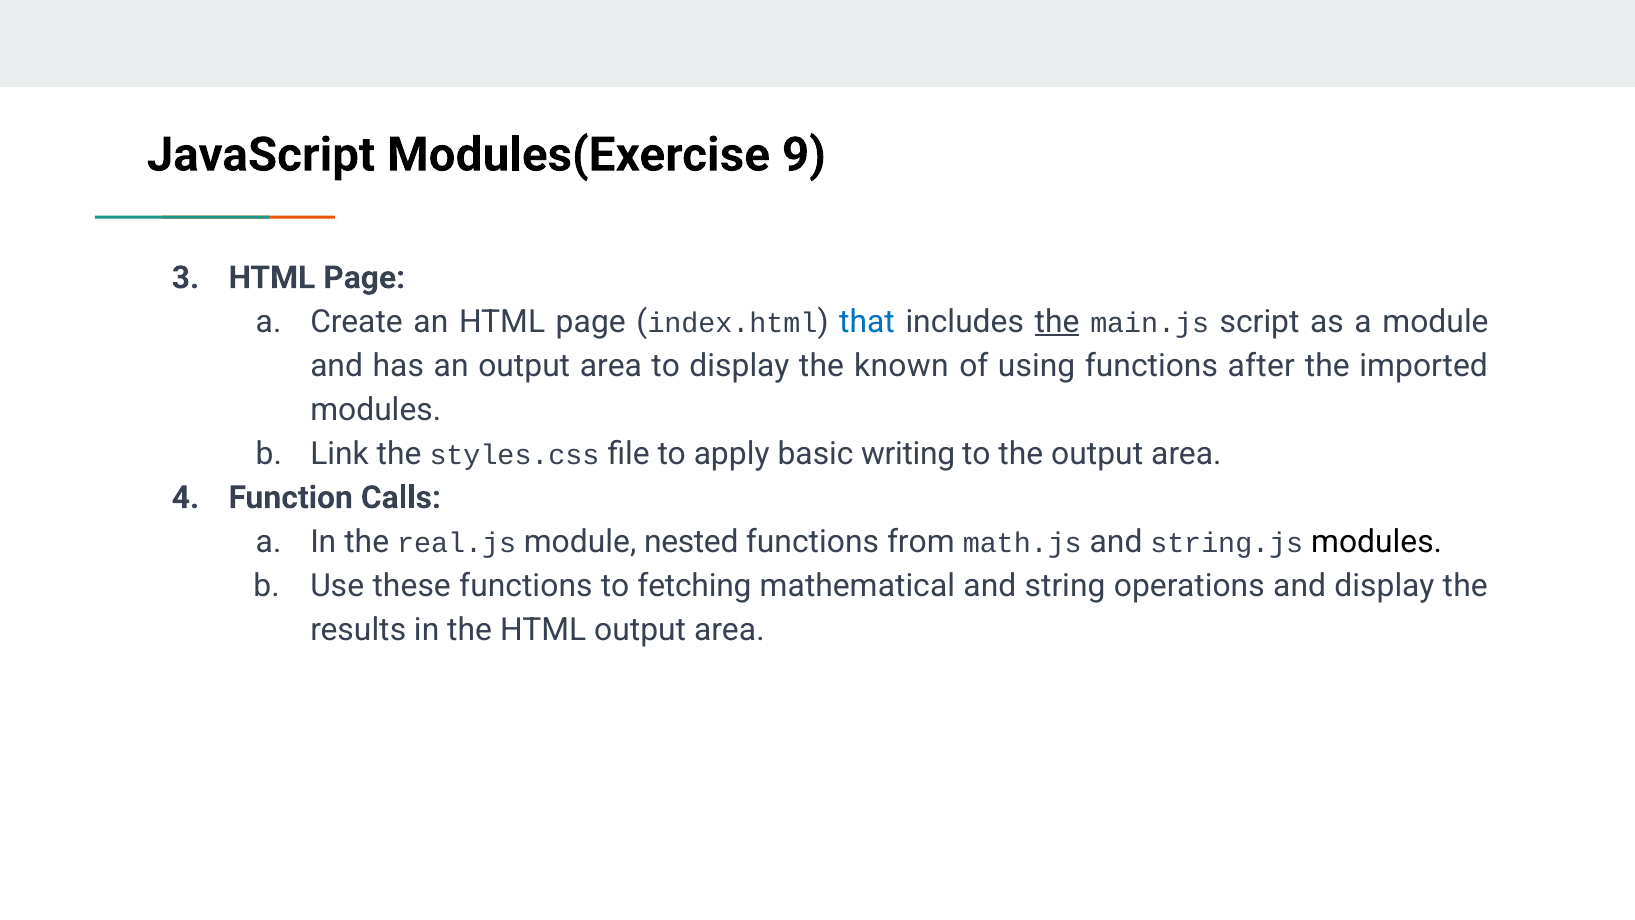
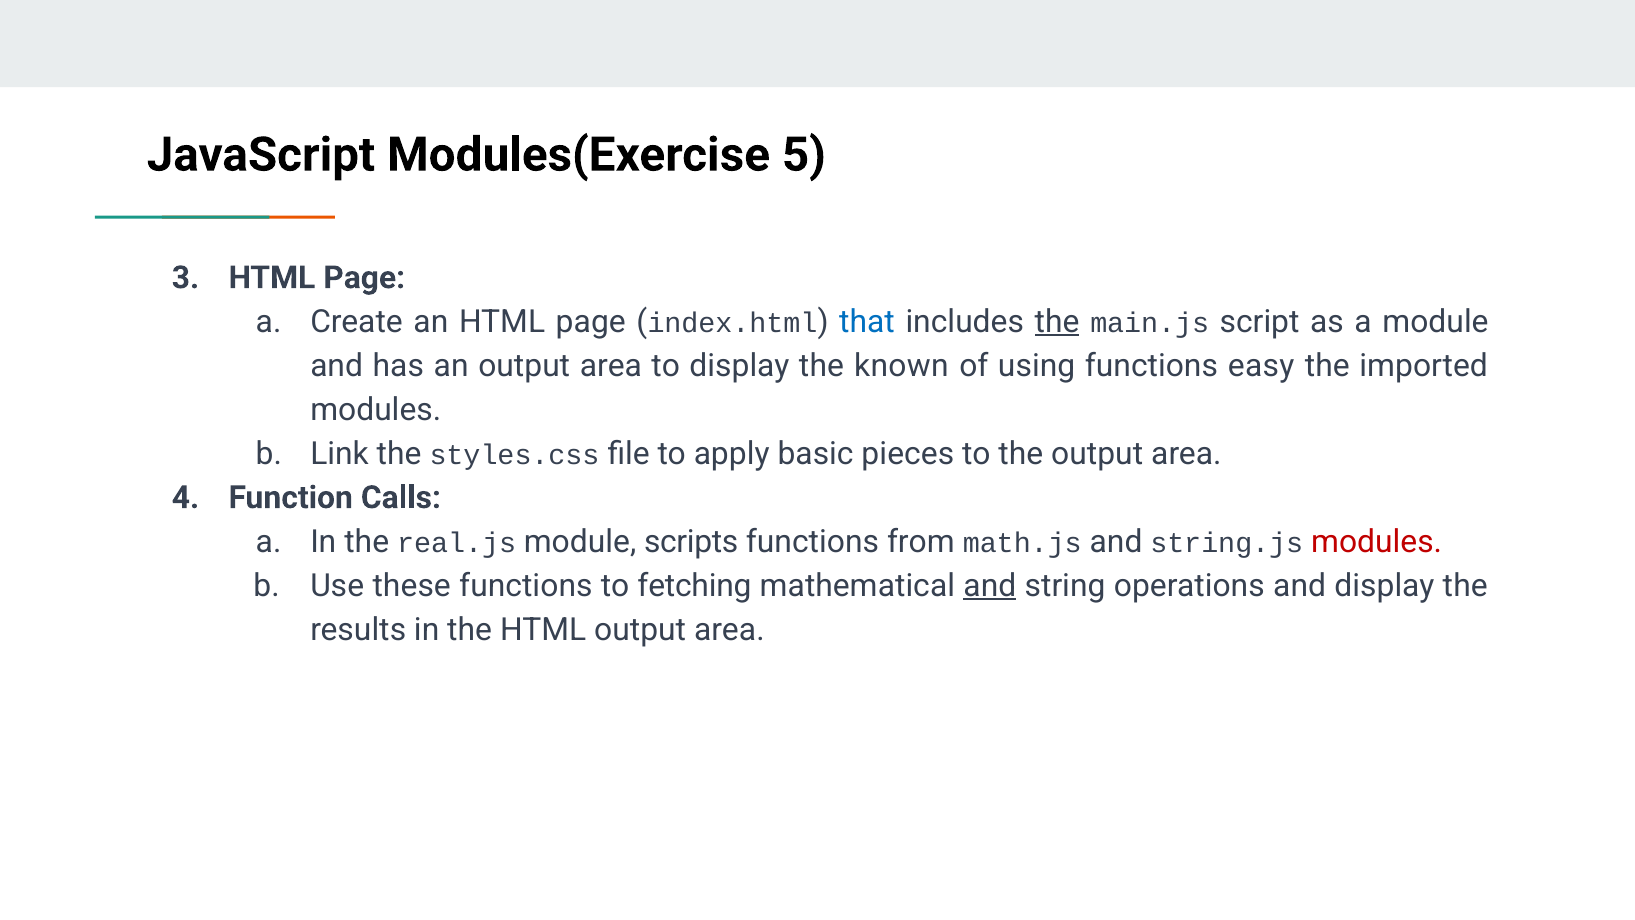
9: 9 -> 5 (804, 155)
after: after -> easy (1261, 366)
writing: writing -> pieces (908, 453)
nested: nested -> scripts (691, 541)
modules colour: black -> red (1377, 541)
and underline: none -> present (990, 585)
